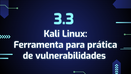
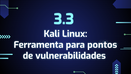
prática: prática -> pontos (102, 45)
